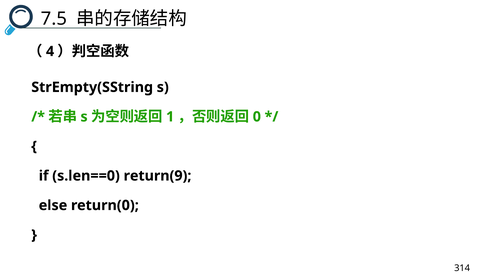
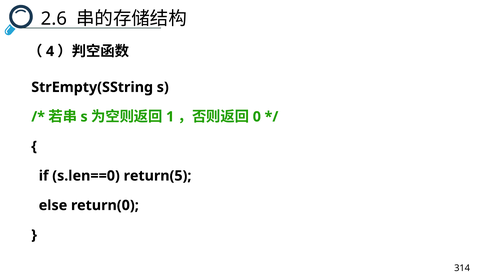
7.5: 7.5 -> 2.6 (54, 19)
return(9: return(9 -> return(5 (157, 176)
